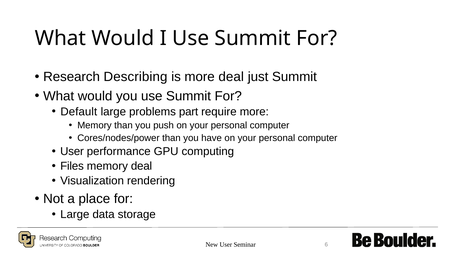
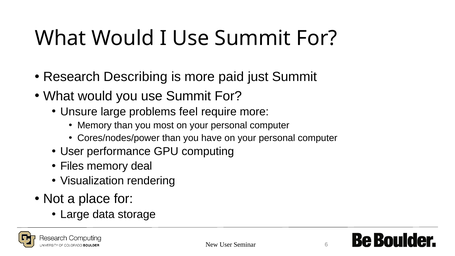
more deal: deal -> paid (231, 77)
Default: Default -> Unsure (79, 112)
part: part -> feel (188, 112)
push: push -> most (164, 125)
